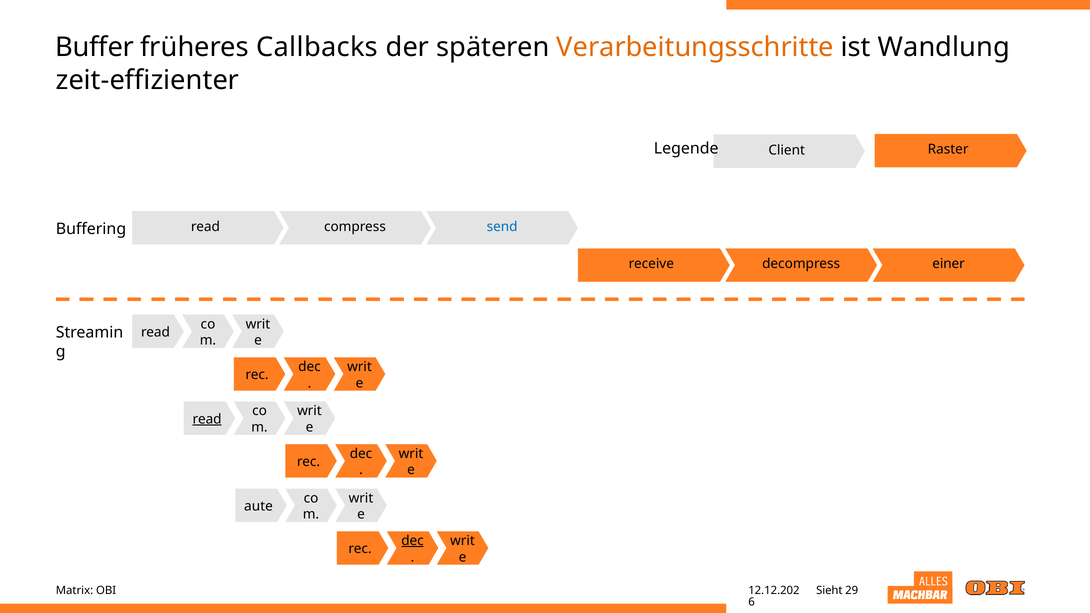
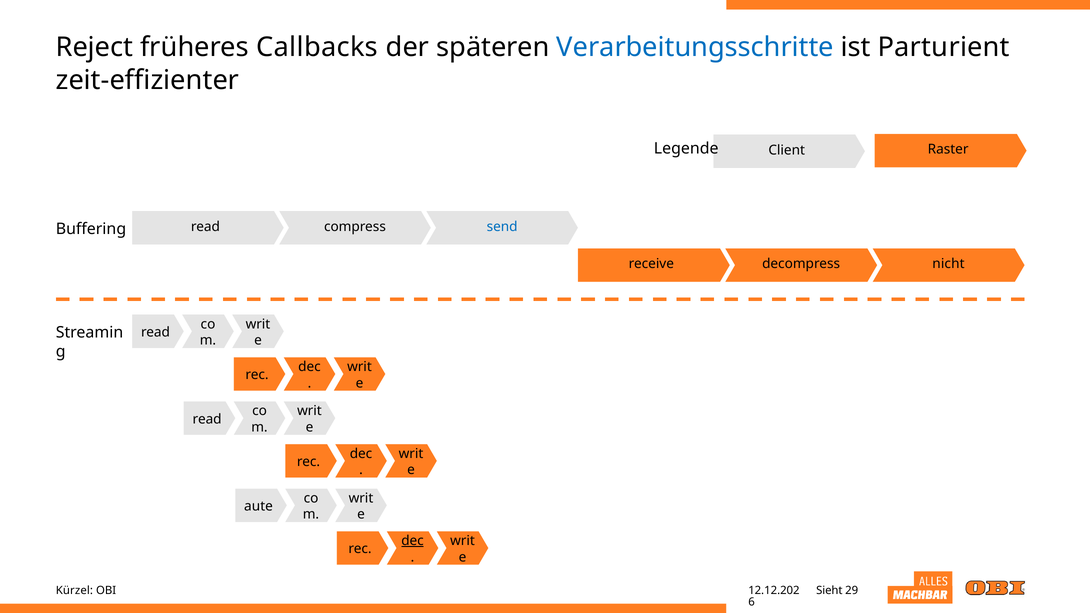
Buffer: Buffer -> Reject (94, 47)
Verarbeitungsschritte colour: orange -> blue (695, 47)
Wandlung: Wandlung -> Parturient (944, 47)
einer: einer -> nicht (948, 264)
read underline: present -> none (207, 419)
Matrix: Matrix -> Kürzel (74, 591)
